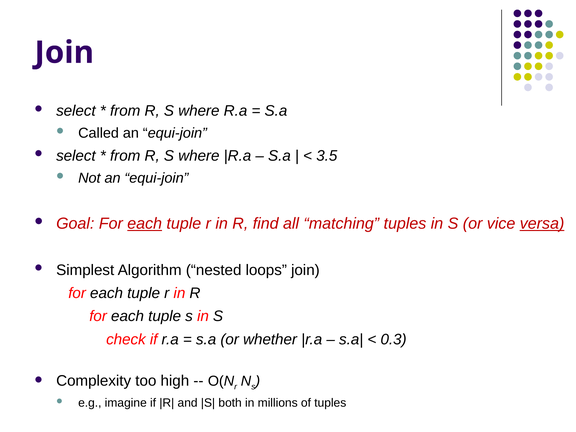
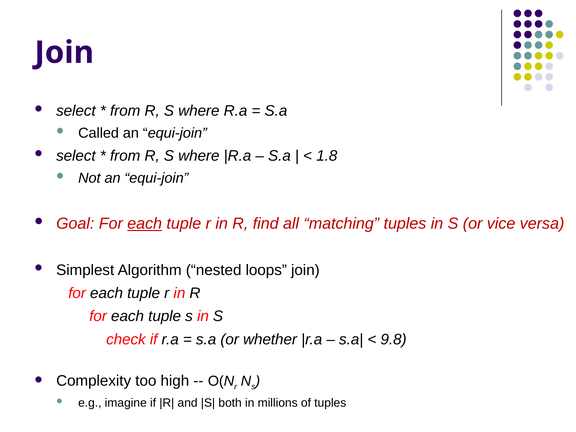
3.5: 3.5 -> 1.8 (327, 156)
versa underline: present -> none (542, 223)
0.3: 0.3 -> 9.8 (394, 339)
